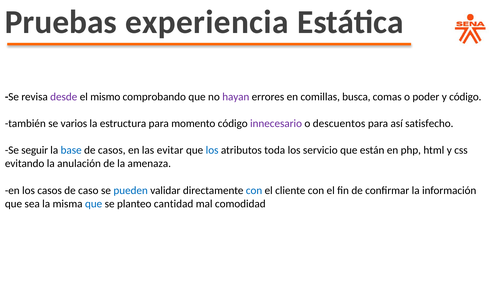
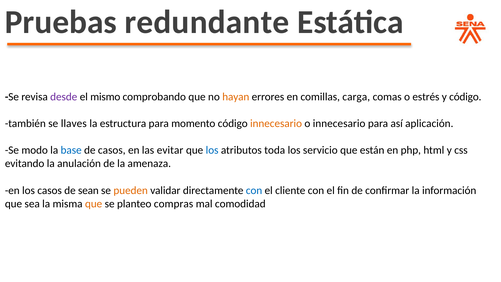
experiencia: experiencia -> redundante (207, 22)
hayan colour: purple -> orange (236, 97)
busca: busca -> carga (356, 97)
poder: poder -> estrés (426, 97)
varios: varios -> llaves (74, 123)
innecesario colour: purple -> orange (276, 123)
o descuentos: descuentos -> innecesario (339, 123)
satisfecho: satisfecho -> aplicación (429, 123)
seguir: seguir -> modo (35, 150)
caso: caso -> sean (88, 190)
pueden colour: blue -> orange (131, 190)
que colour: blue -> orange (94, 204)
cantidad: cantidad -> compras (174, 204)
